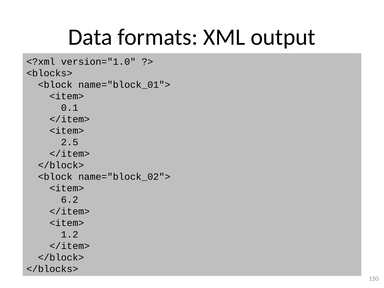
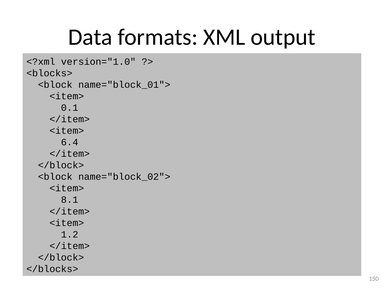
2.5: 2.5 -> 6.4 (70, 142)
6.2: 6.2 -> 8.1 (70, 200)
